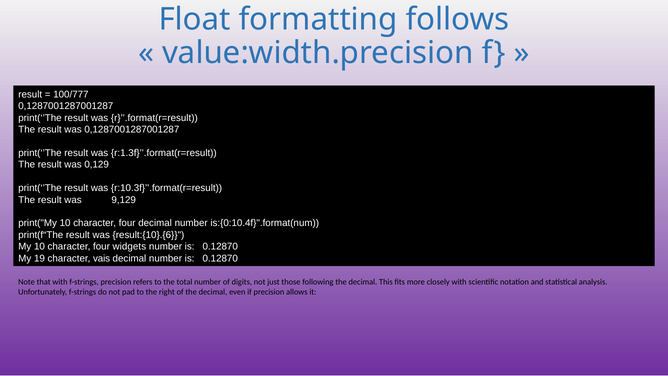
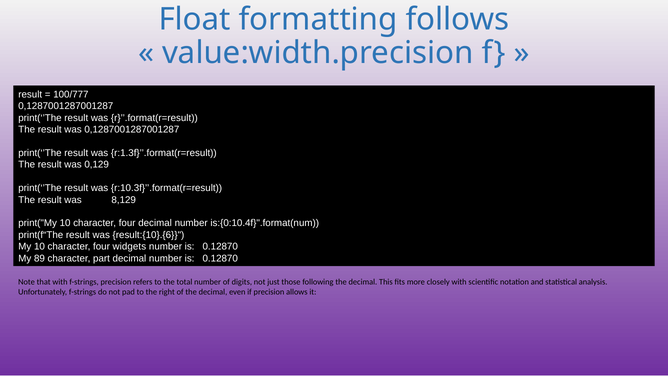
9,129: 9,129 -> 8,129 (124, 200)
19: 19 -> 89 (39, 258)
vais: vais -> part (102, 258)
